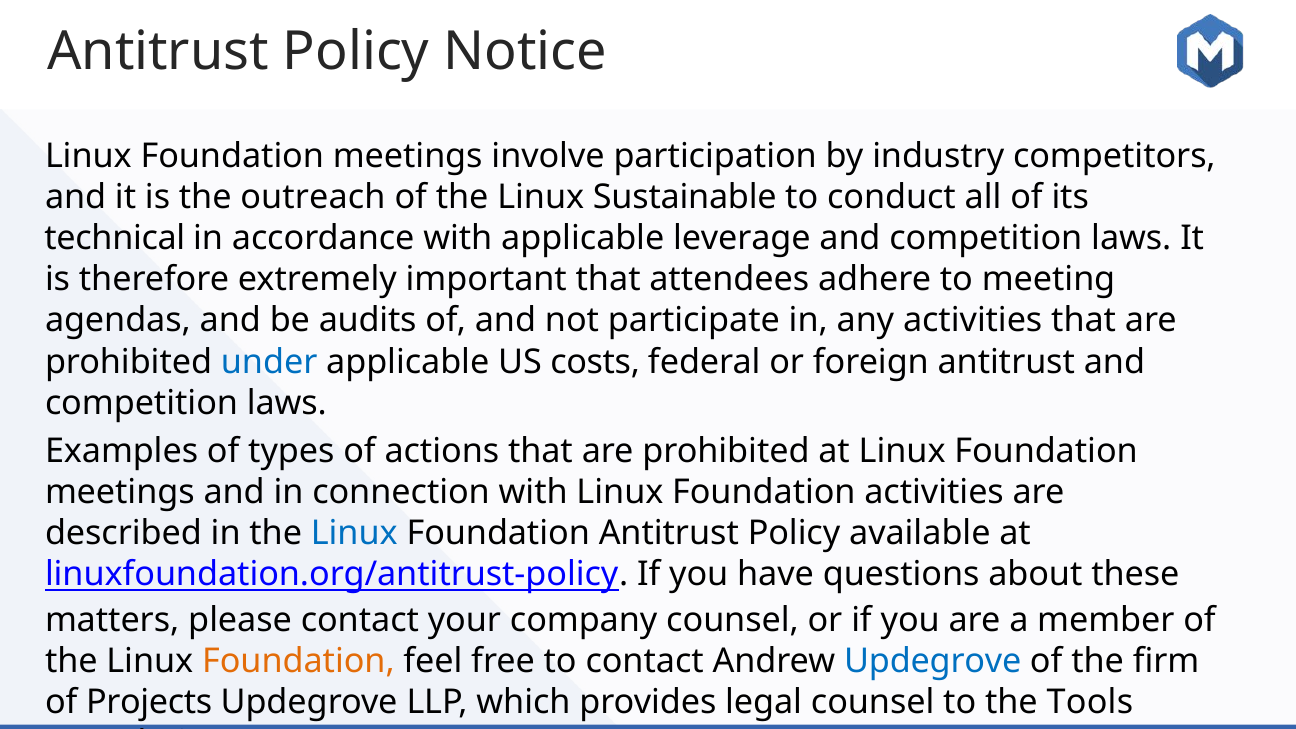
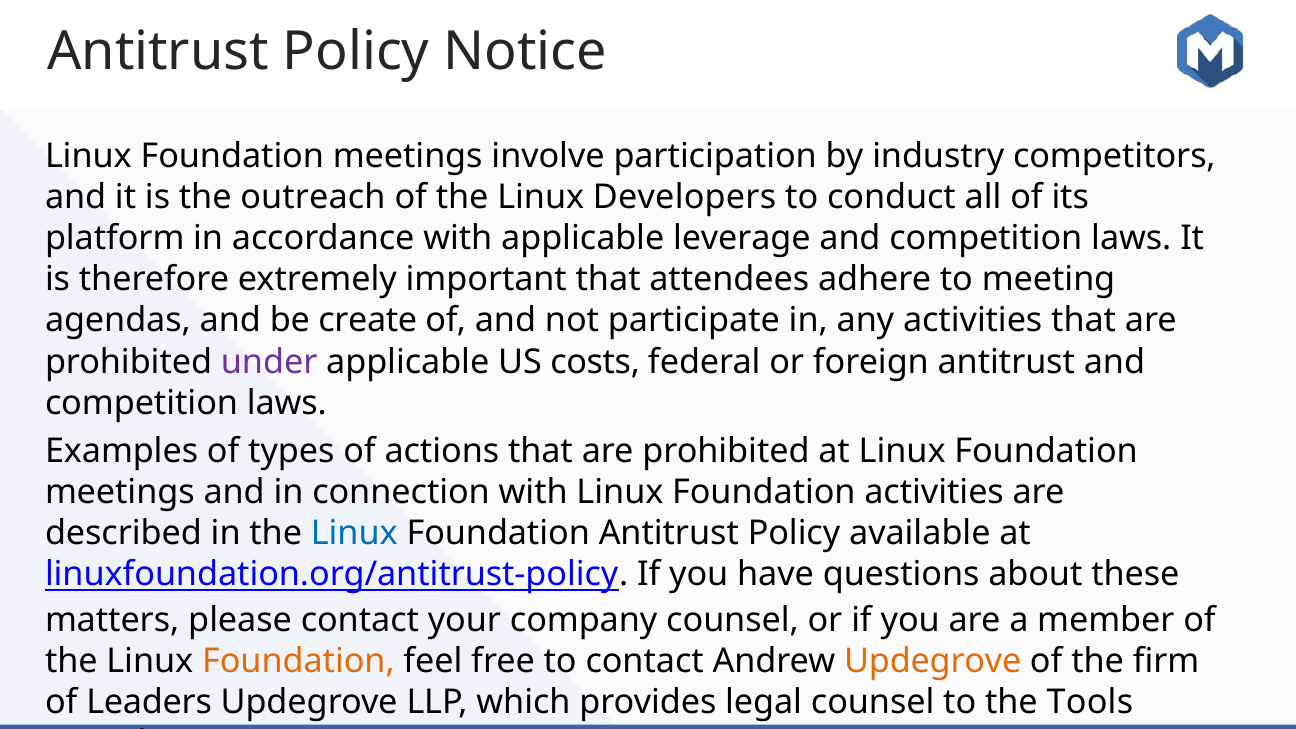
Sustainable: Sustainable -> Developers (685, 198)
technical: technical -> platform (115, 239)
audits: audits -> create (368, 321)
under colour: blue -> purple (269, 362)
Updegrove colour: blue -> orange (933, 662)
Projects: Projects -> Leaders (149, 703)
